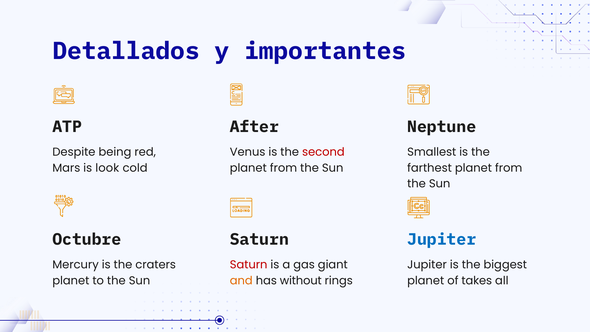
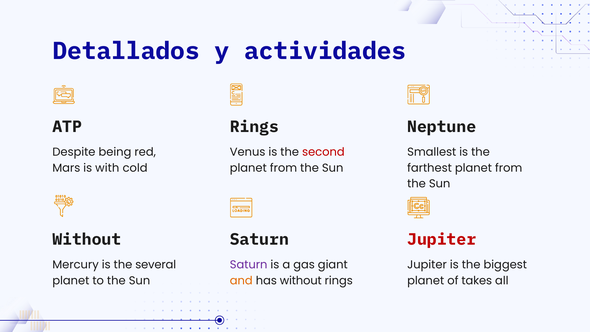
importantes: importantes -> actividades (325, 51)
ATP After: After -> Rings (254, 127)
look: look -> with (107, 168)
Octubre: Octubre -> Without (87, 239)
Jupiter colour: blue -> red (442, 239)
craters: craters -> several (156, 265)
Saturn colour: red -> purple (249, 265)
